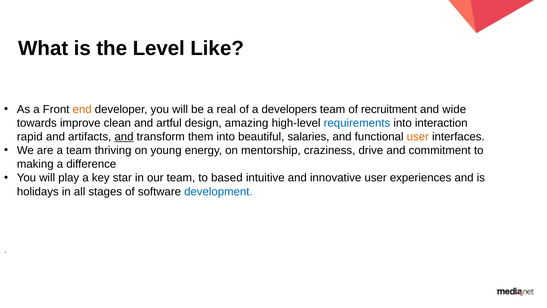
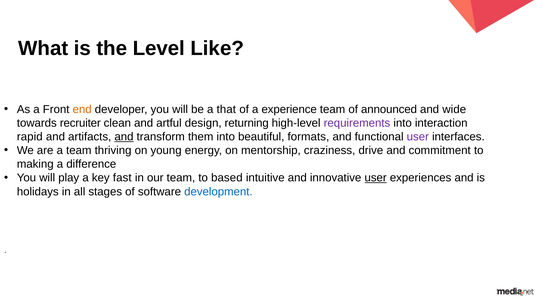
real: real -> that (226, 109)
developers: developers -> experience (289, 109)
recruitment: recruitment -> announced (389, 109)
improve: improve -> recruiter (80, 123)
amazing: amazing -> returning (247, 123)
requirements colour: blue -> purple (357, 123)
salaries: salaries -> formats (308, 137)
user colour: orange -> purple (418, 137)
star: star -> fast (122, 178)
user underline: none -> present (376, 178)
